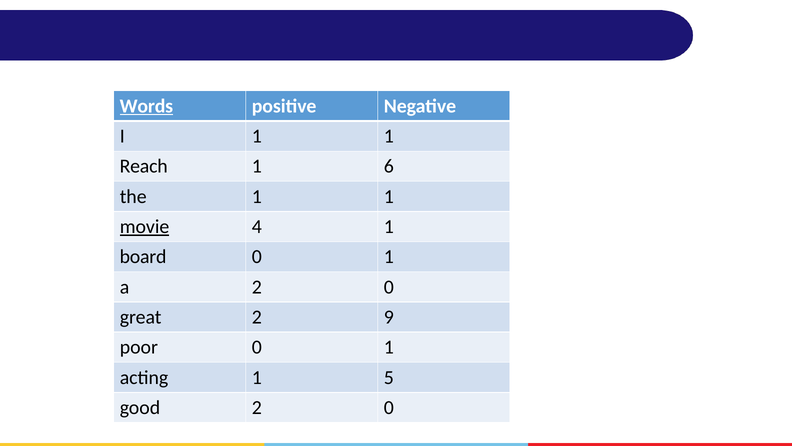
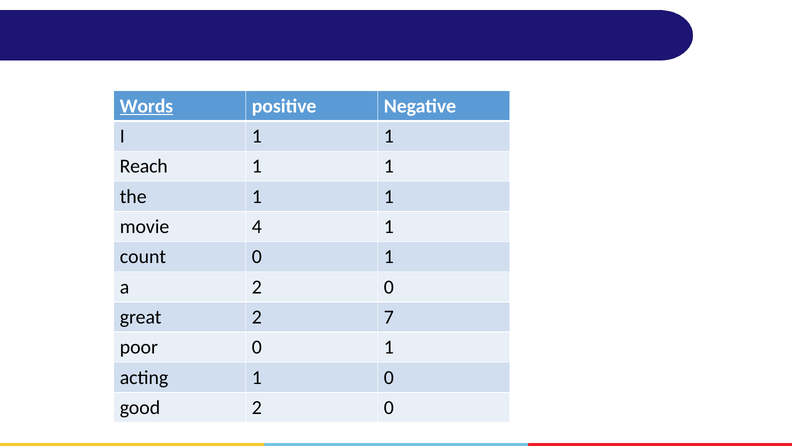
6: 6 -> 1 (389, 166)
movie underline: present -> none (145, 226)
board: board -> count (143, 257)
9: 9 -> 7 (389, 317)
1 5: 5 -> 0 (389, 377)
